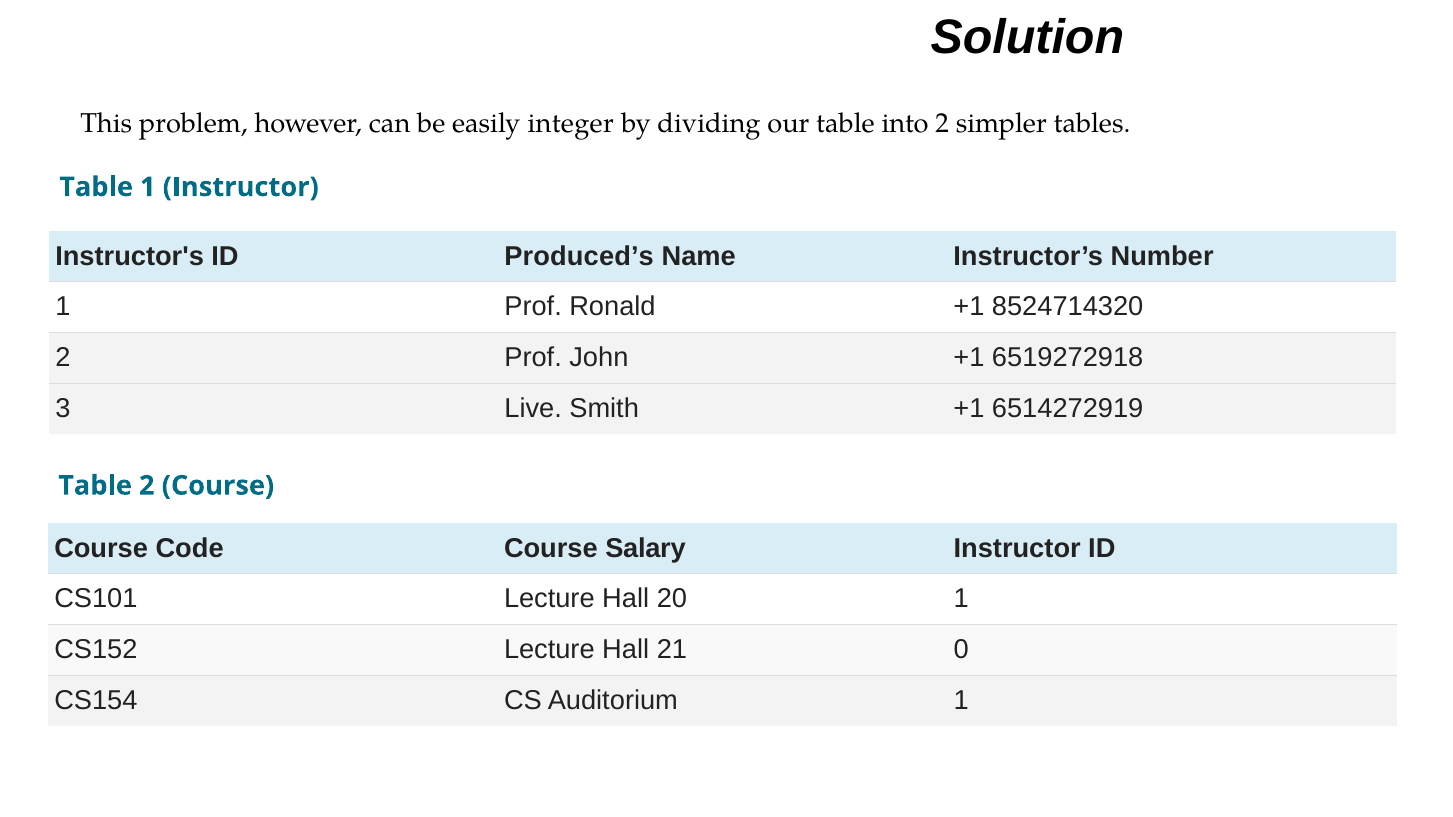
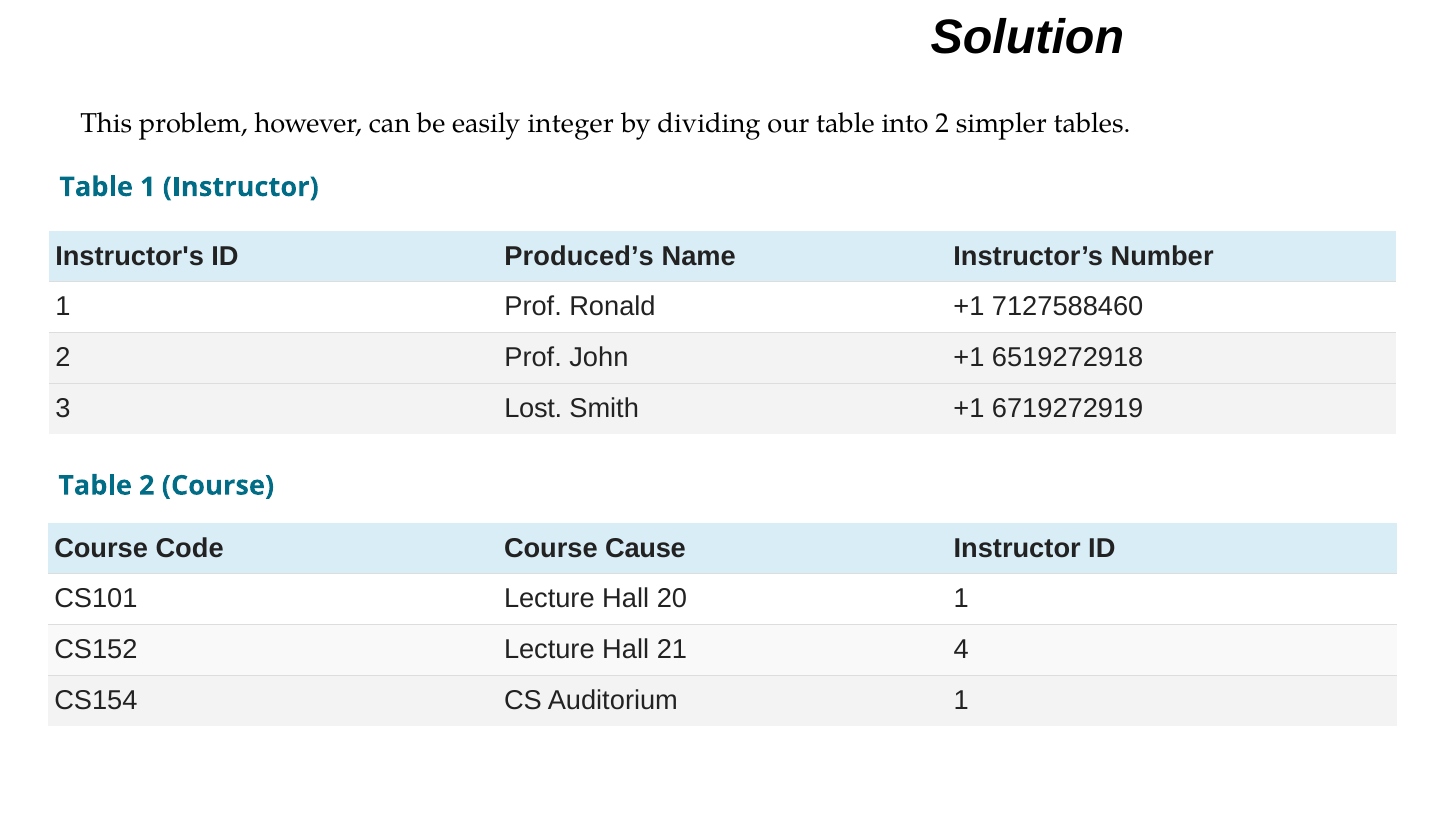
8524714320: 8524714320 -> 7127588460 (1068, 307)
Live: Live -> Lost (533, 408)
6514272919: 6514272919 -> 6719272919 (1068, 408)
Salary: Salary -> Cause (646, 549)
0: 0 -> 4 (961, 650)
